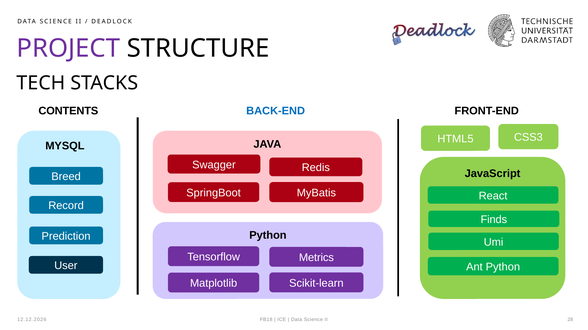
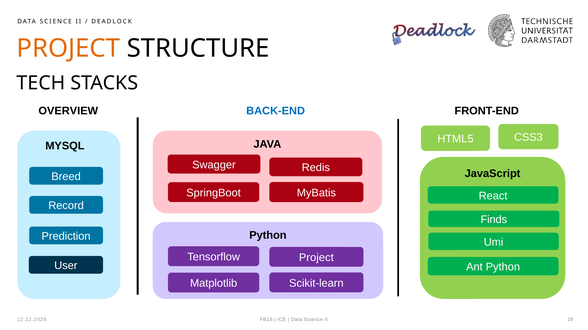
PROJECT colour: purple -> orange (68, 49)
CONTENTS: CONTENTS -> OVERVIEW (68, 111)
Tensorflow Metrics: Metrics -> Project (316, 258)
